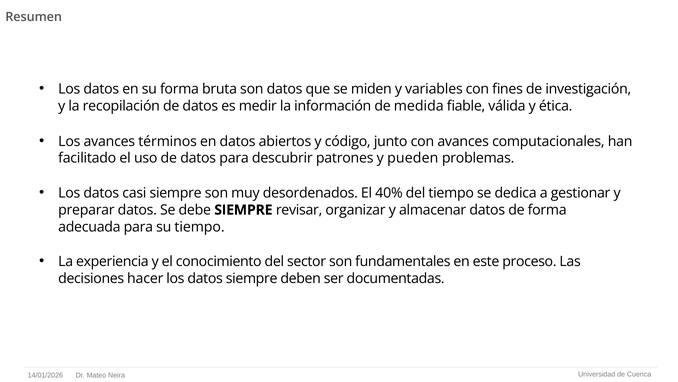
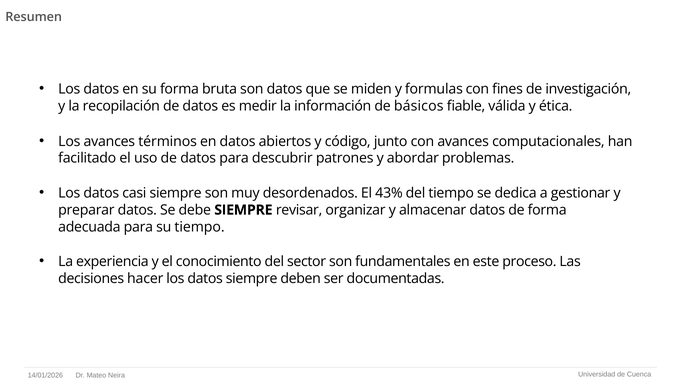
variables: variables -> formulas (434, 89)
medida: medida -> básicos (419, 106)
pueden: pueden -> abordar (413, 158)
40%: 40% -> 43% (389, 193)
